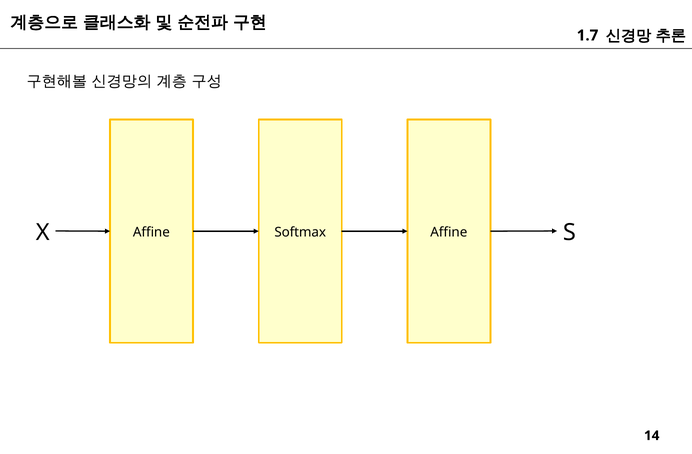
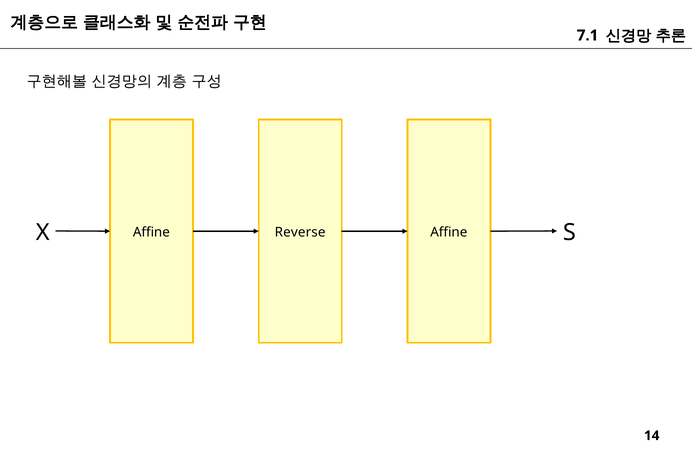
1.7: 1.7 -> 7.1 (588, 35)
Softmax: Softmax -> Reverse (300, 232)
